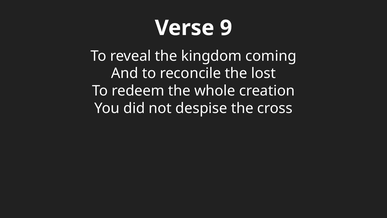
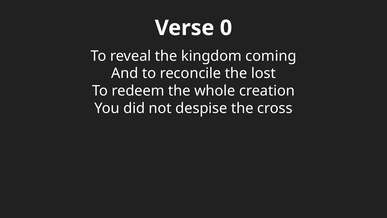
9: 9 -> 0 (226, 28)
